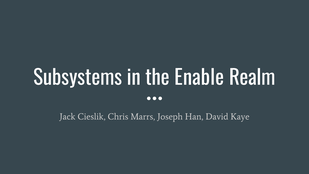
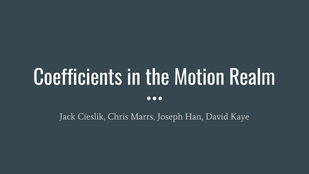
Subsystems: Subsystems -> Coefficients (78, 78)
Enable: Enable -> Motion (199, 78)
